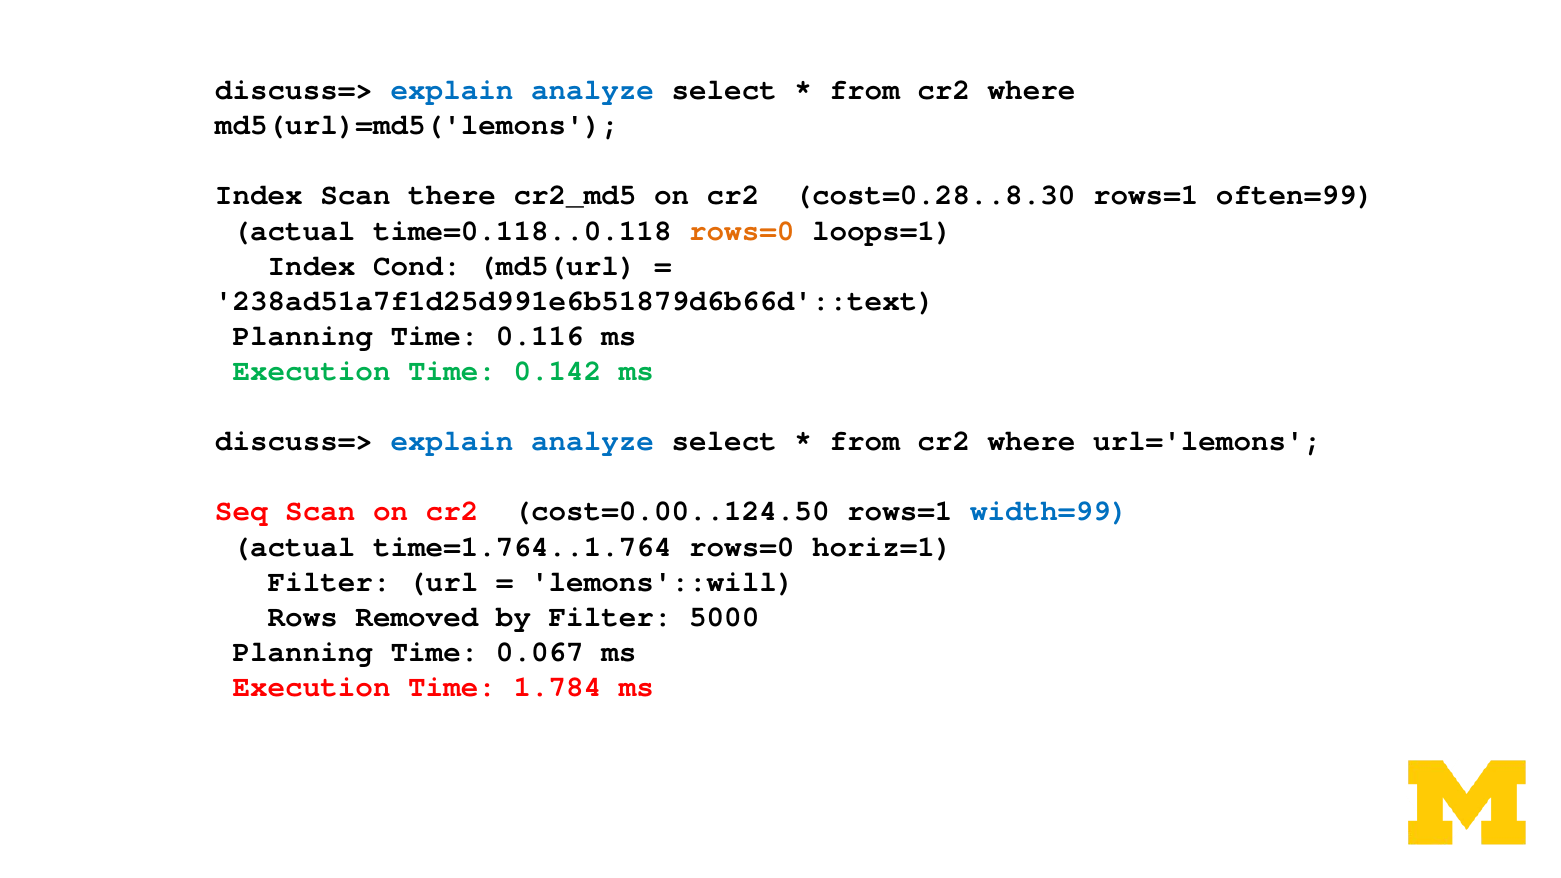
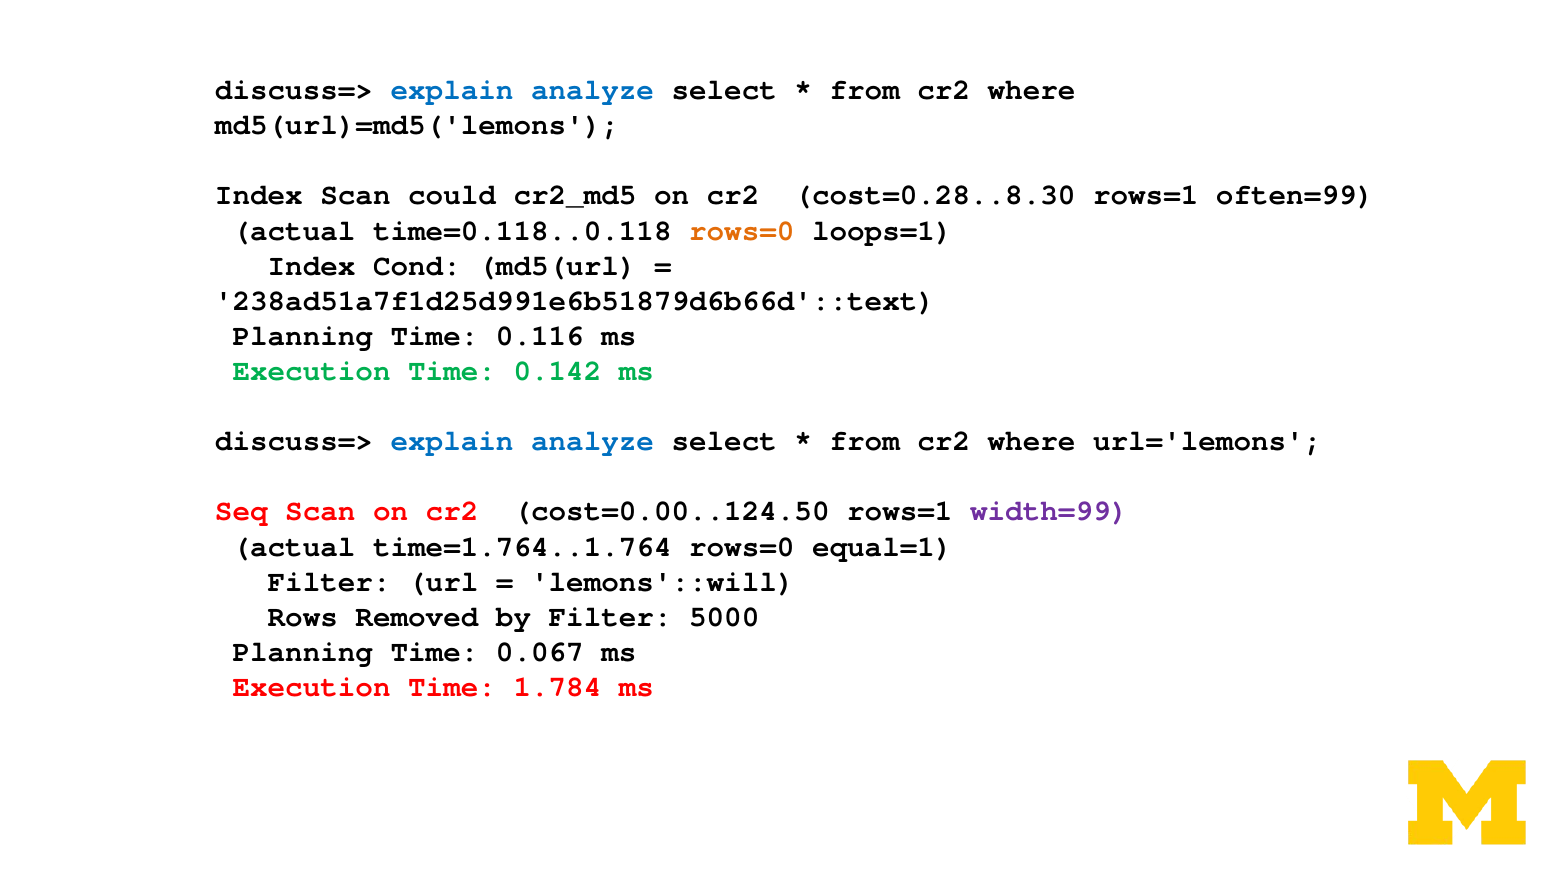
there: there -> could (452, 195)
width=99 colour: blue -> purple (1049, 511)
horiz=1: horiz=1 -> equal=1 (882, 546)
